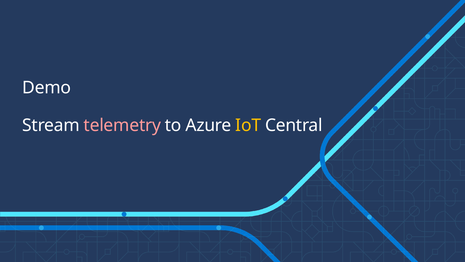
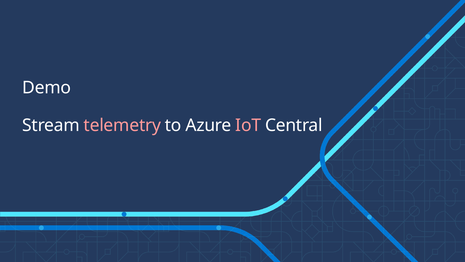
IoT colour: yellow -> pink (248, 125)
